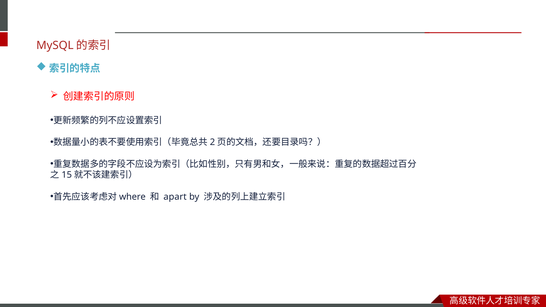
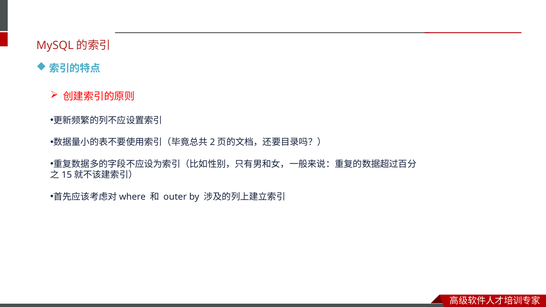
apart: apart -> outer (175, 197)
